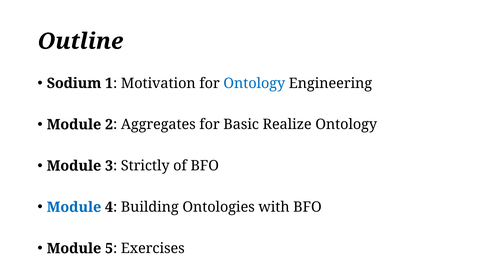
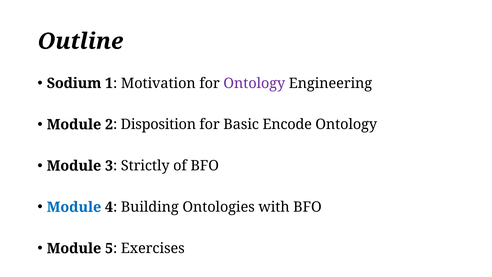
Ontology colour: blue -> purple (254, 83)
Aggregates: Aggregates -> Disposition (158, 124)
Realize: Realize -> Encode (287, 124)
